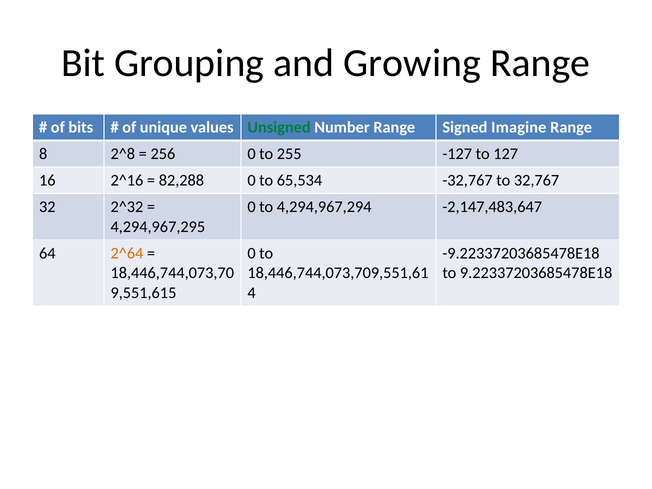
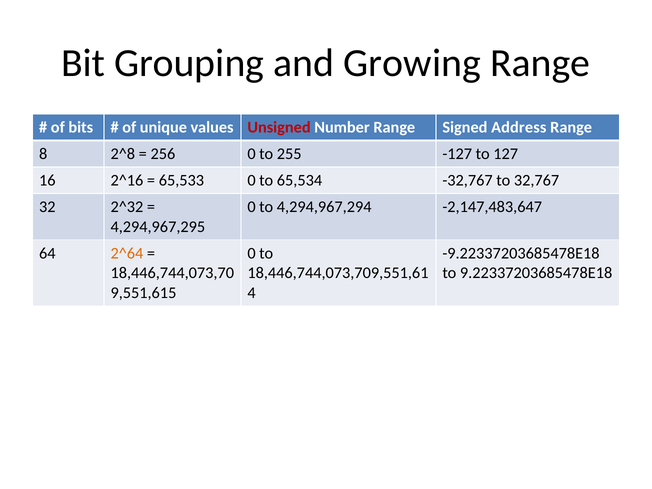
Unsigned colour: green -> red (279, 128)
Imagine: Imagine -> Address (519, 128)
82,288: 82,288 -> 65,533 (181, 180)
